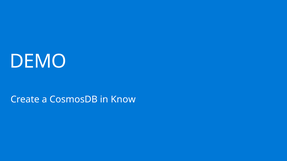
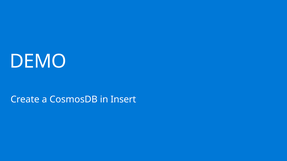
Know: Know -> Insert (123, 100)
